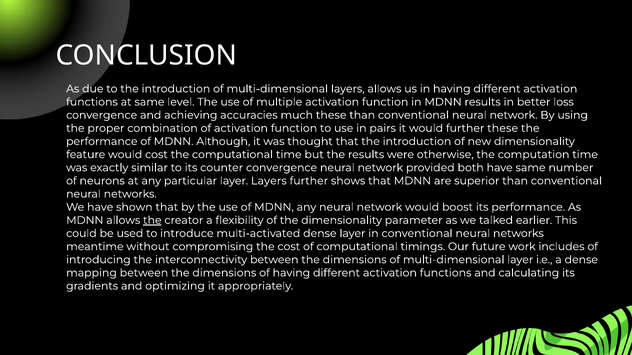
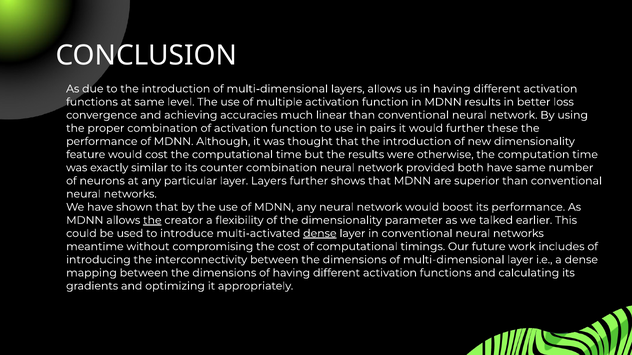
much these: these -> linear (331, 115)
counter convergence: convergence -> combination (282, 168)
dense underline: none -> present (320, 234)
